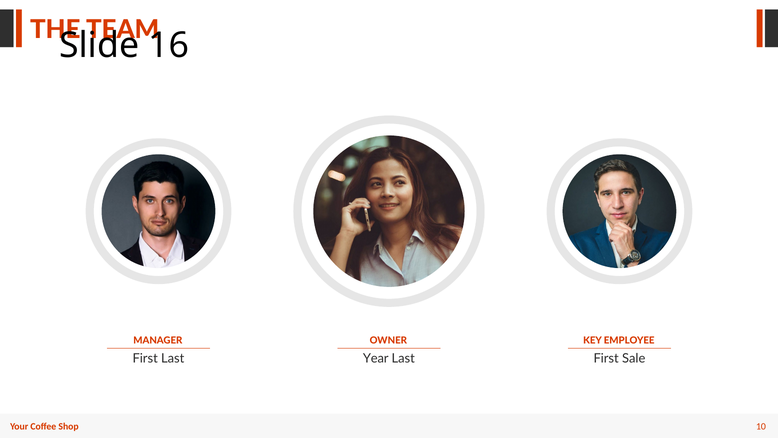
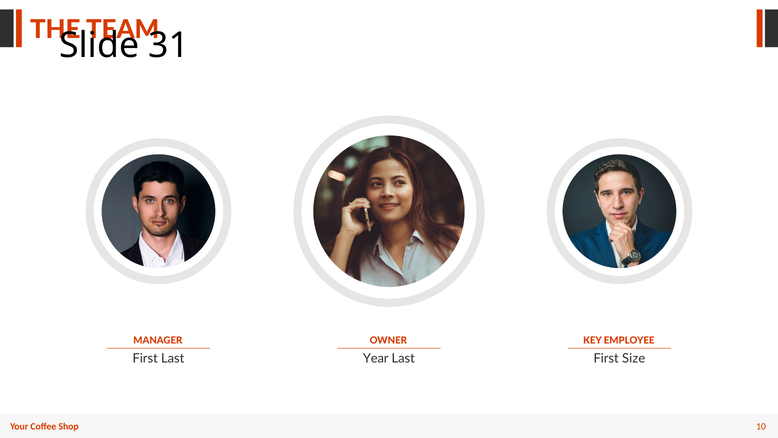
16: 16 -> 31 (169, 45)
Sale: Sale -> Size (634, 358)
